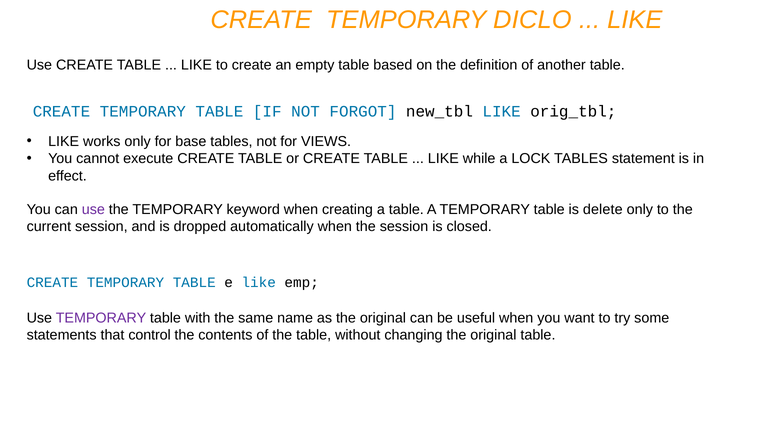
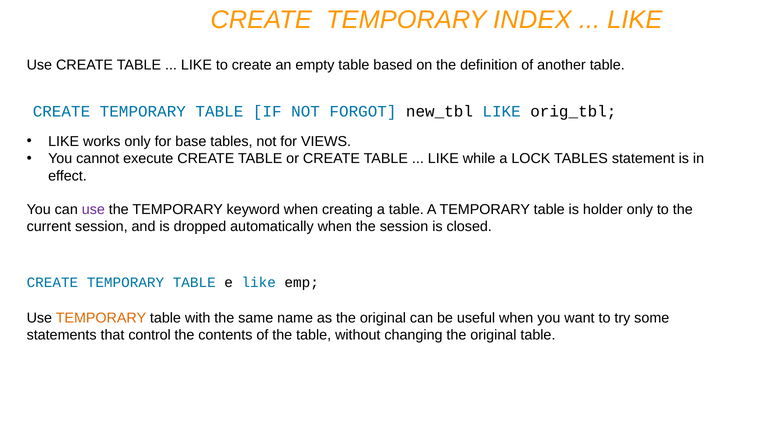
DICLO: DICLO -> INDEX (532, 20)
delete: delete -> holder (603, 209)
TEMPORARY colour: purple -> orange (101, 318)
